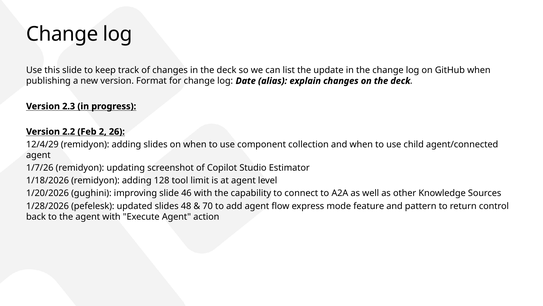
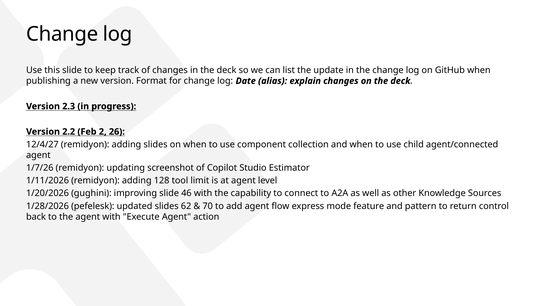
12/4/29: 12/4/29 -> 12/4/27 (42, 144)
1/18/2026: 1/18/2026 -> 1/11/2026 (48, 180)
48: 48 -> 62 (186, 206)
